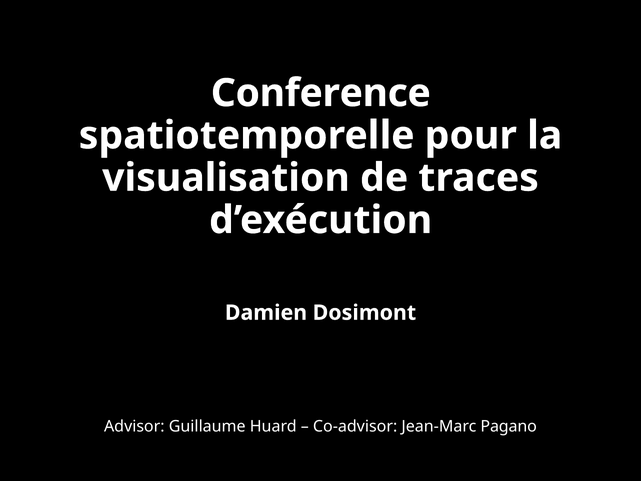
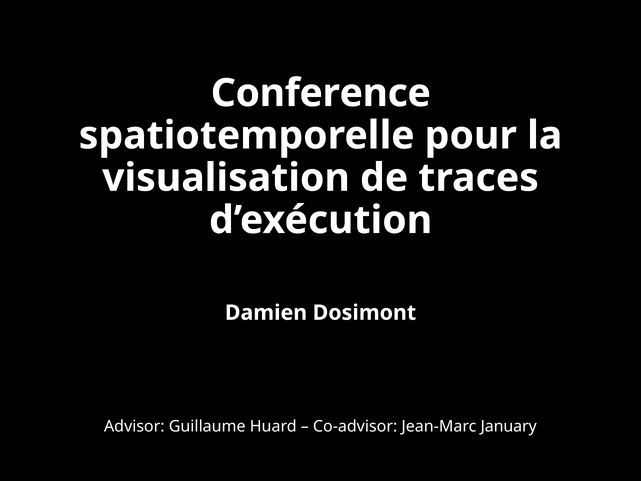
Pagano: Pagano -> January (509, 426)
